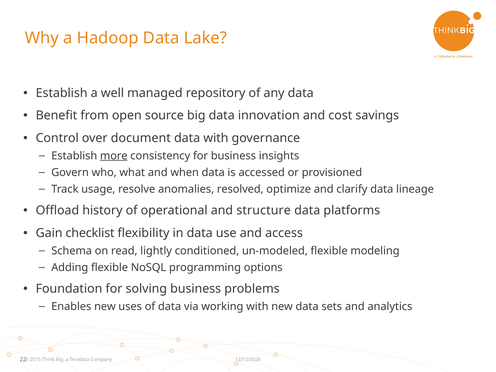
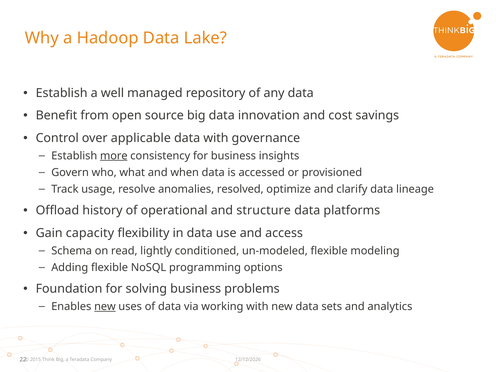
document: document -> applicable (141, 138)
checklist: checklist -> capacity (90, 233)
new underline: none -> present (105, 307)
